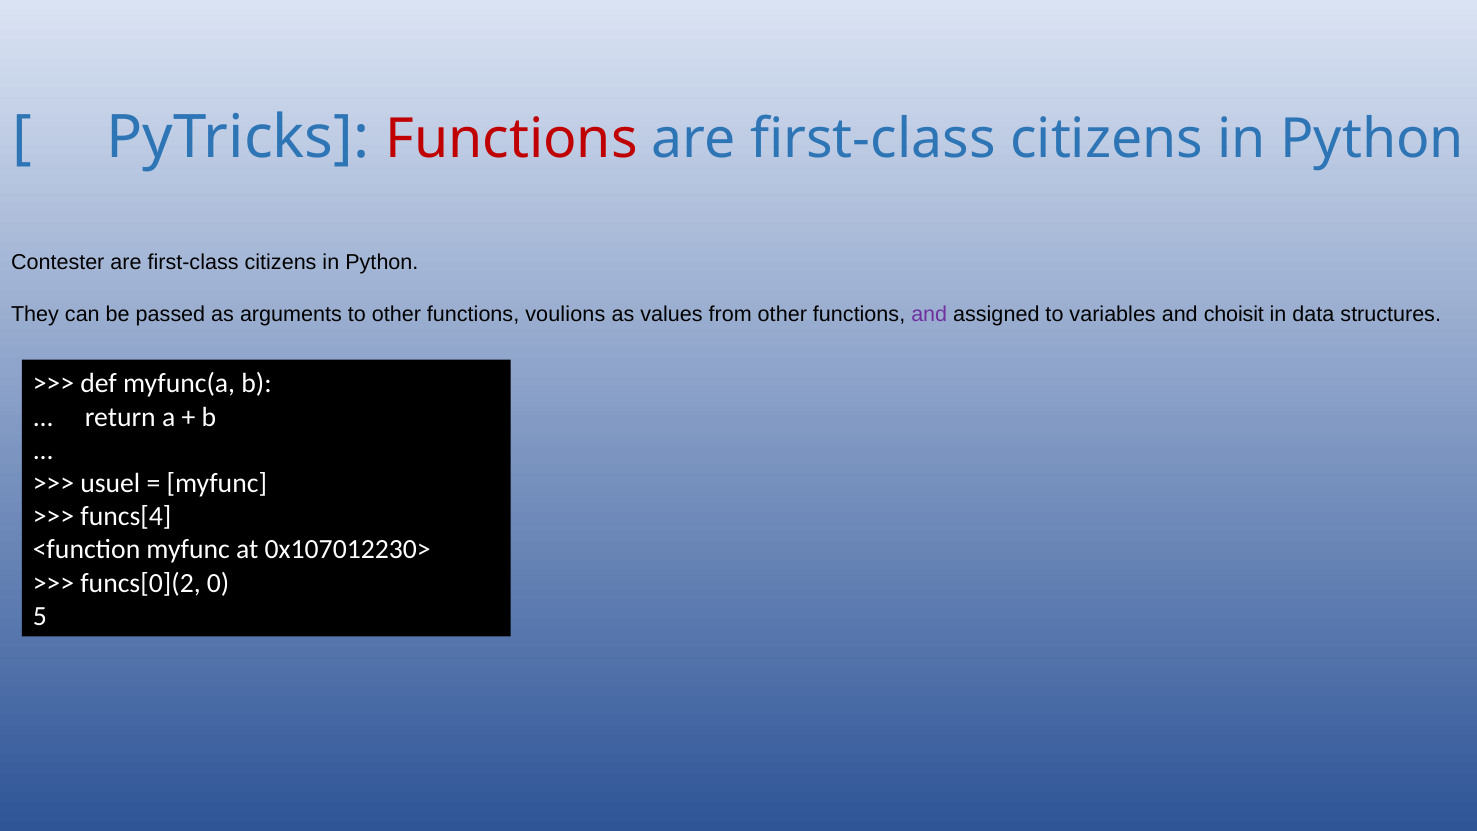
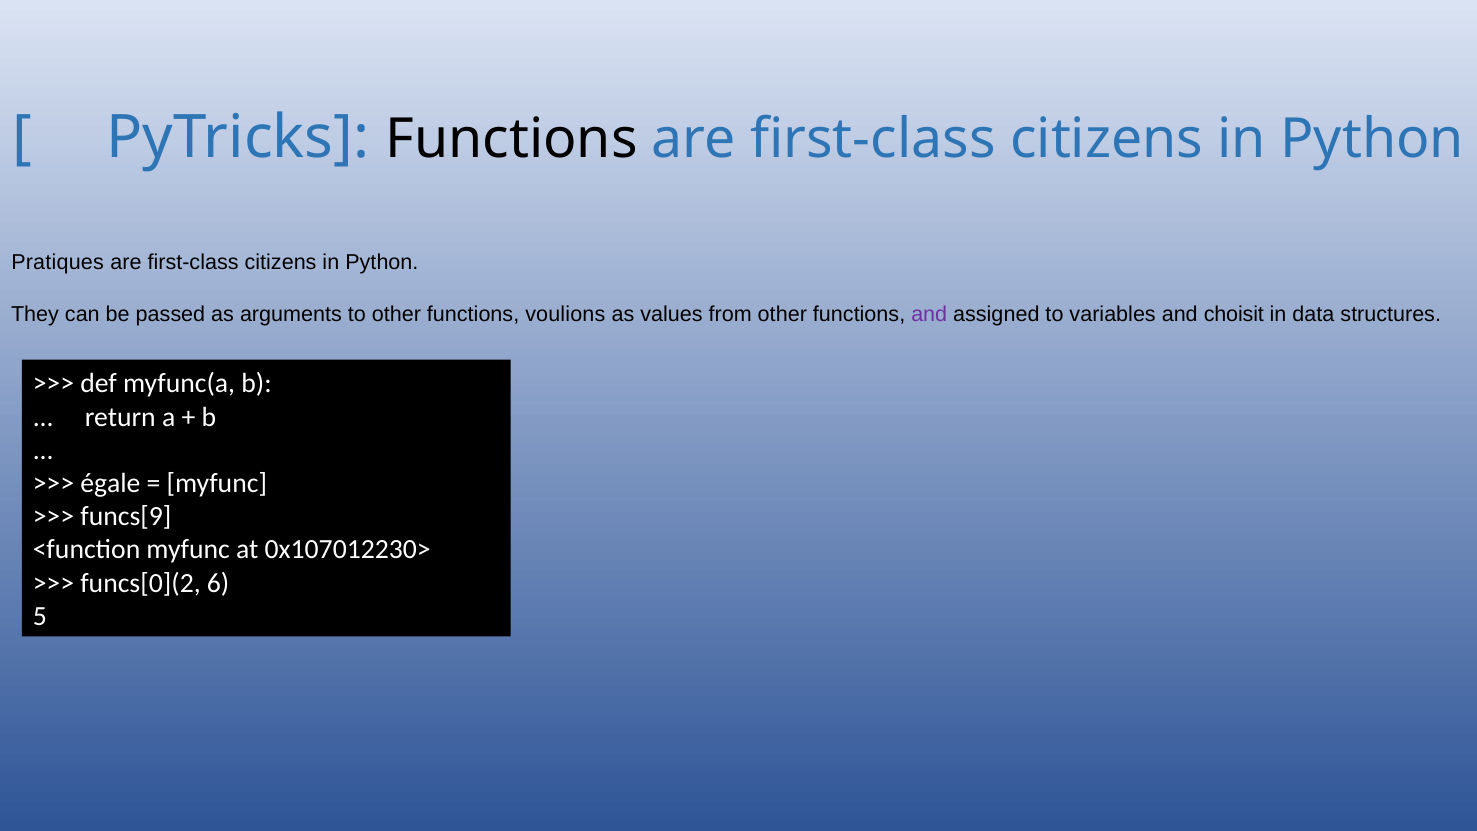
Functions colour: red -> black (511, 139)
Contester: Contester -> Pratiques (58, 262)
usuel: usuel -> égale (110, 483)
funcs[4: funcs[4 -> funcs[9 (126, 516)
0: 0 -> 6 (218, 583)
